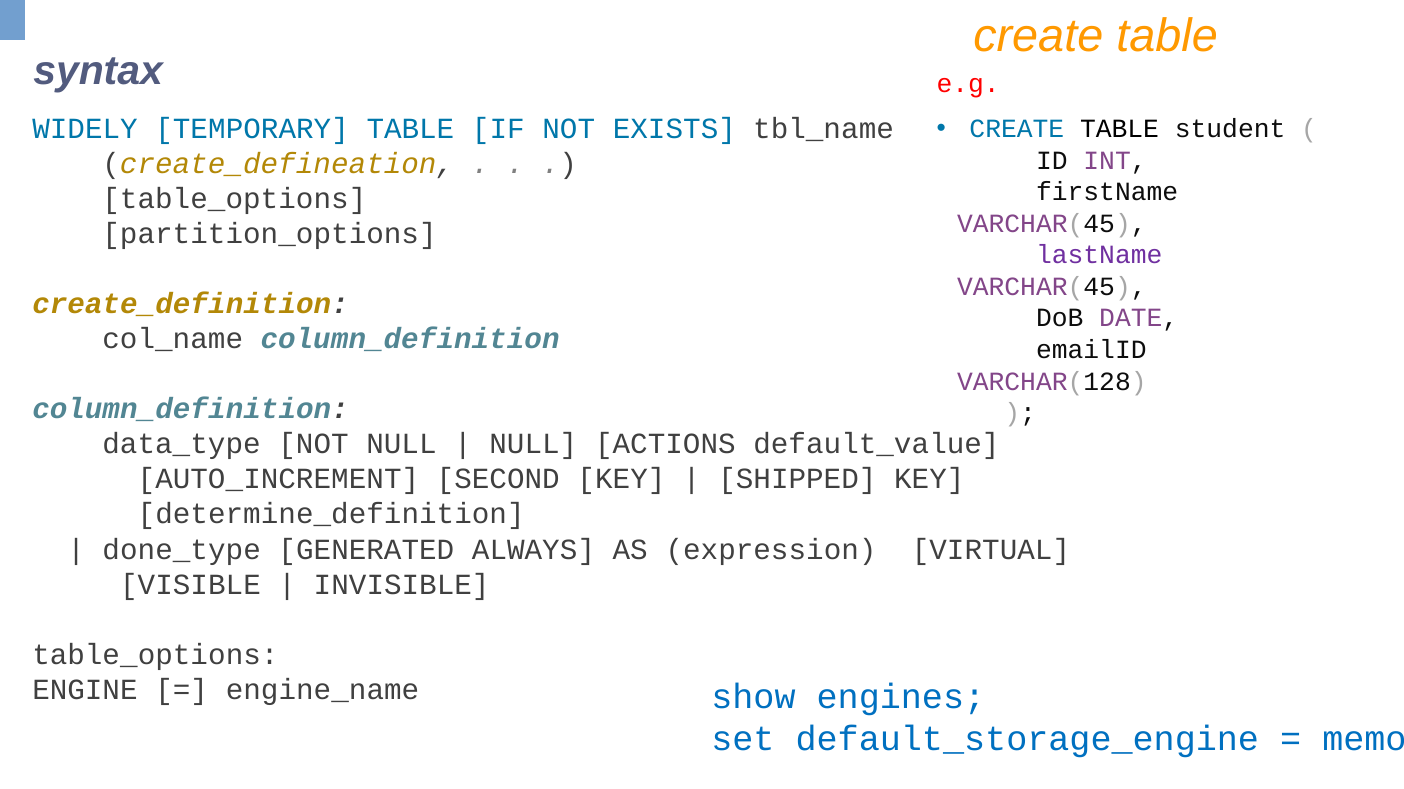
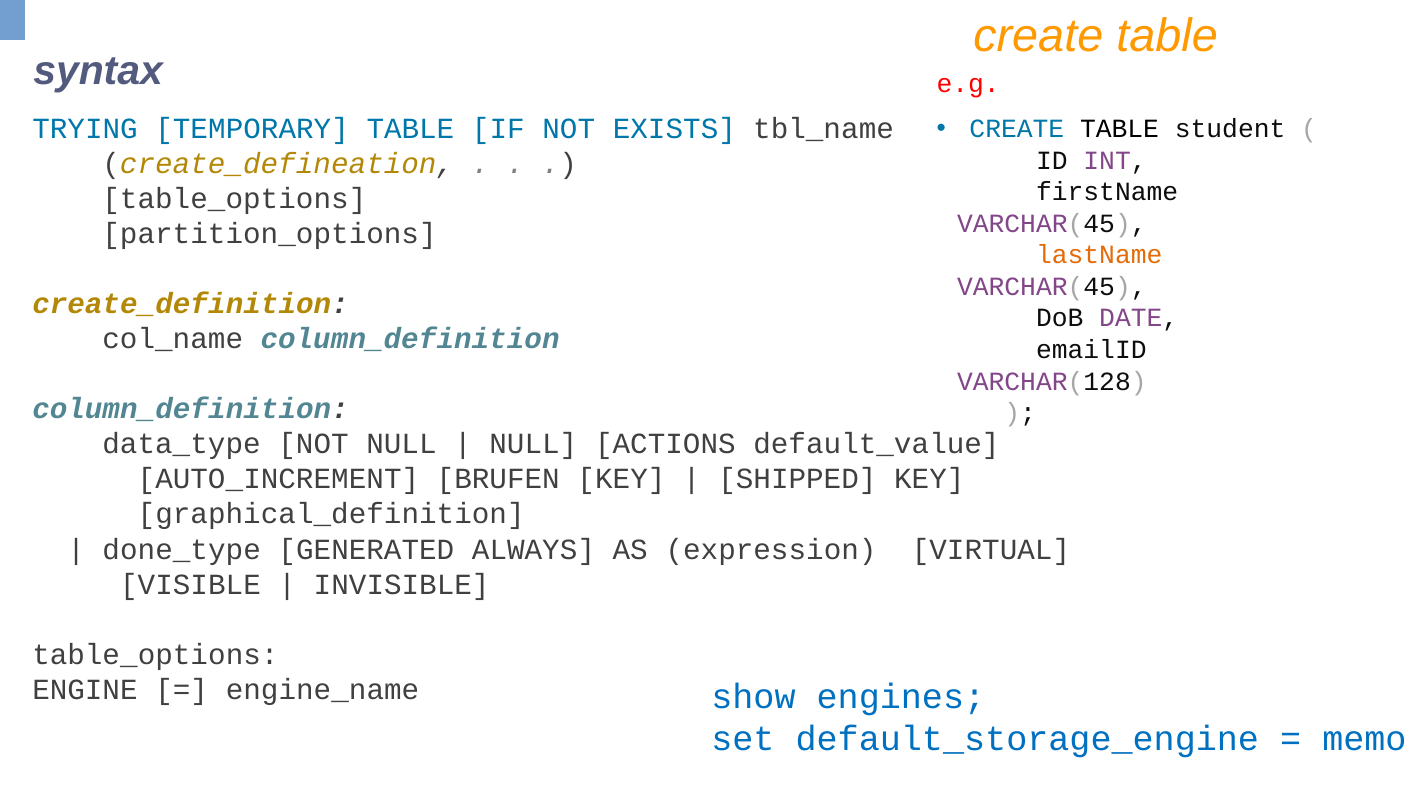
WIDELY: WIDELY -> TRYING (85, 129)
lastName colour: purple -> orange (1099, 255)
SECOND: SECOND -> BRUFEN (498, 480)
determine_definition: determine_definition -> graphical_definition (331, 515)
